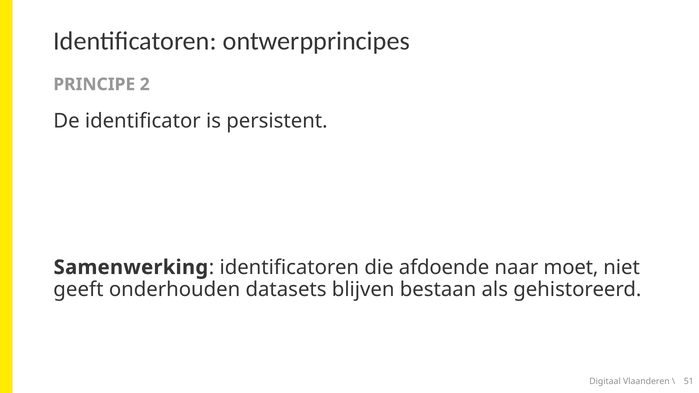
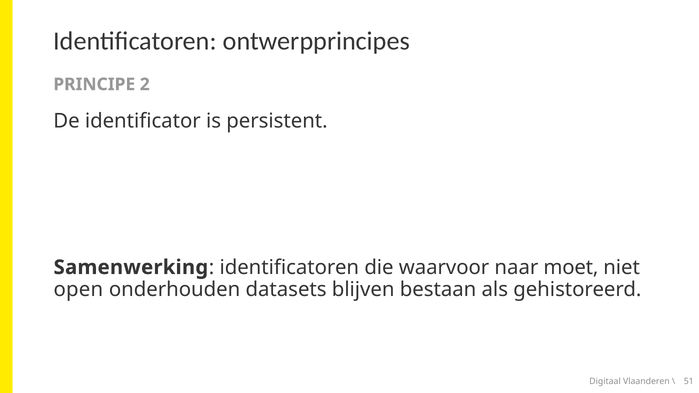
afdoende: afdoende -> waarvoor (444, 267)
geeft: geeft -> open (78, 289)
